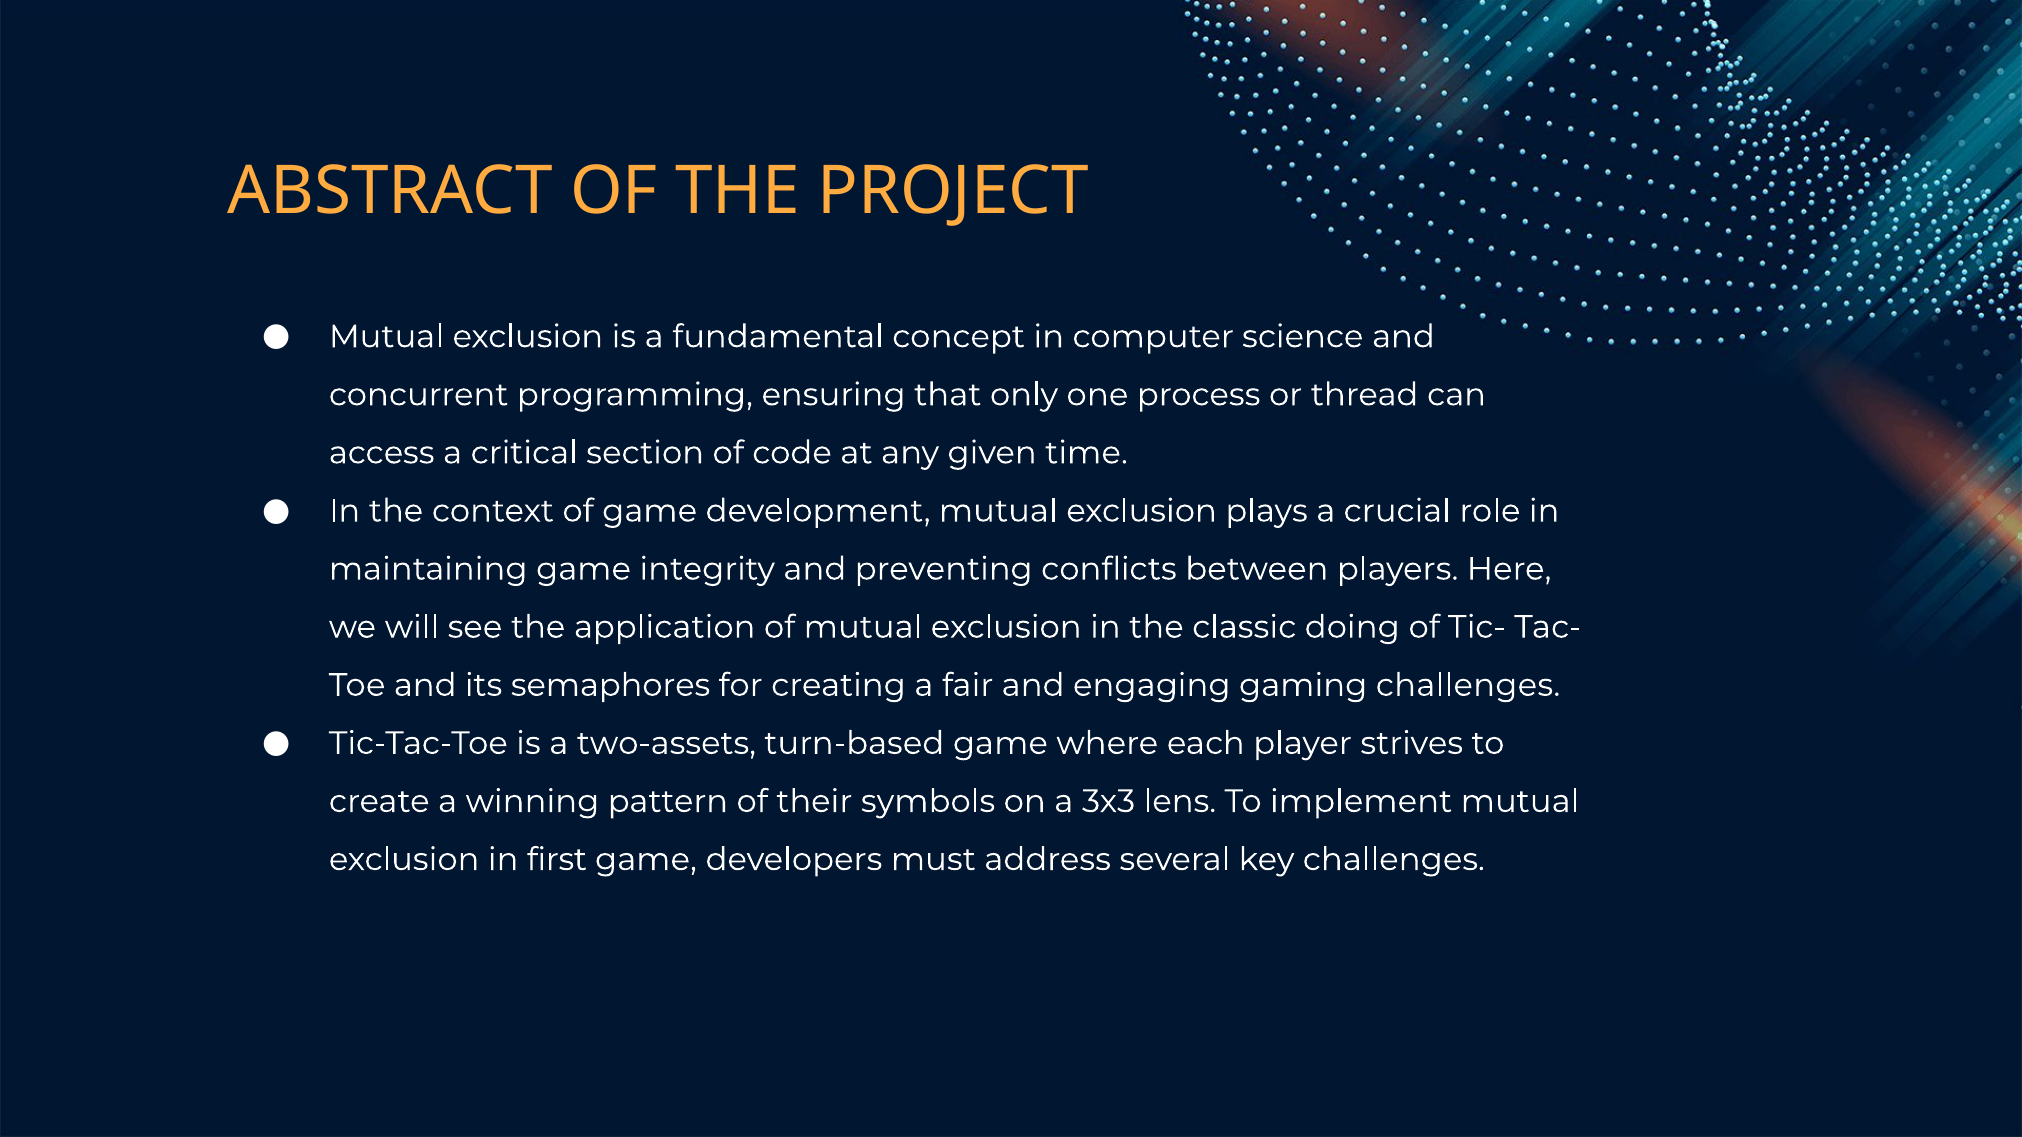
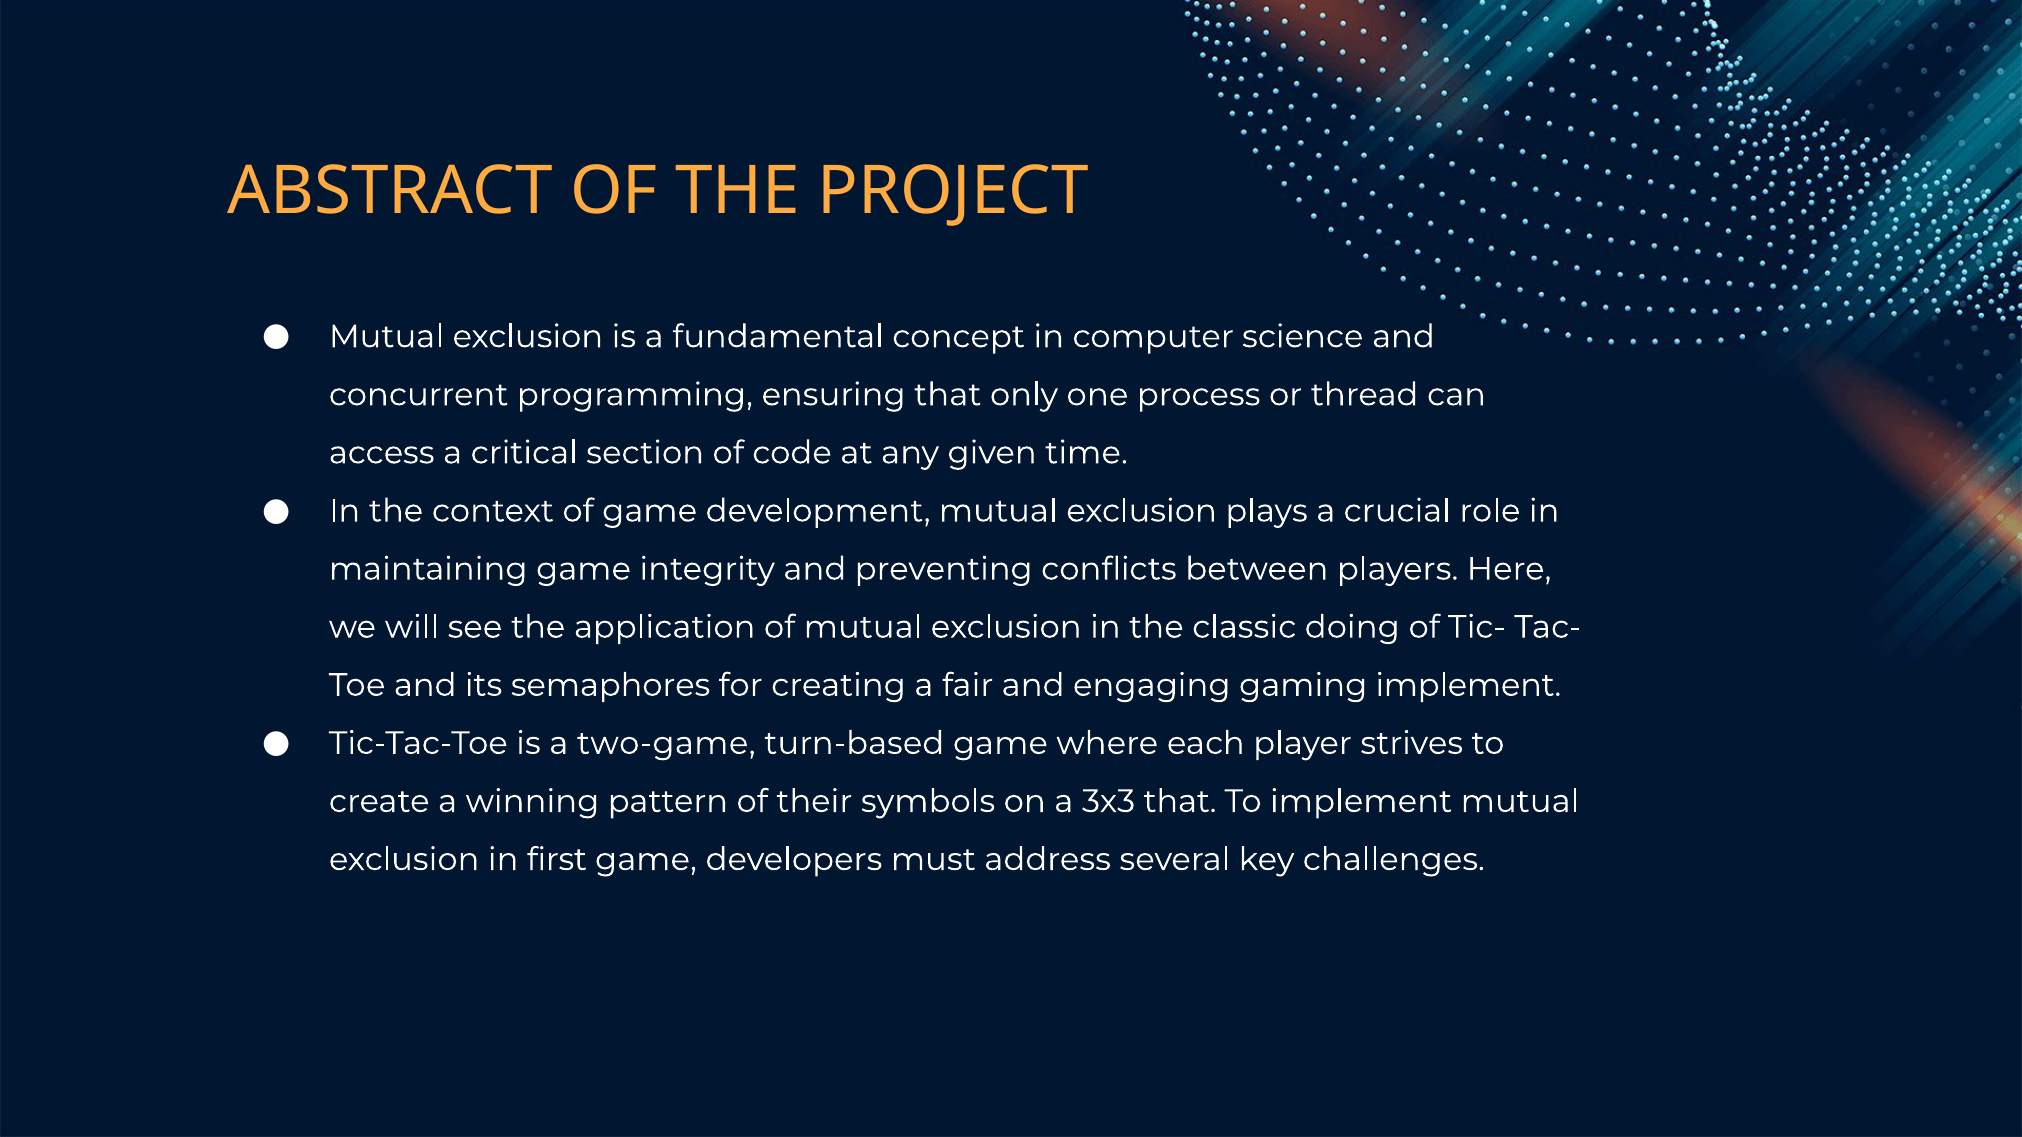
gaming challenges: challenges -> implement (1468, 685)
two-assets: two-assets -> two-game (666, 744)
3x3 lens: lens -> that (1180, 802)
